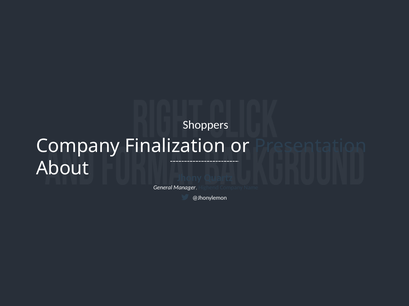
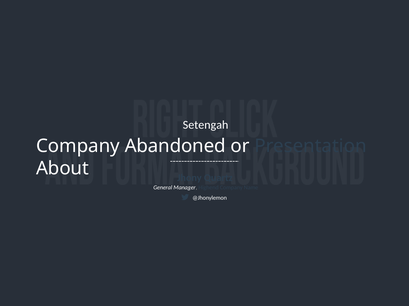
Shoppers: Shoppers -> Setengah (206, 125)
Finalization: Finalization -> Abandoned (175, 146)
